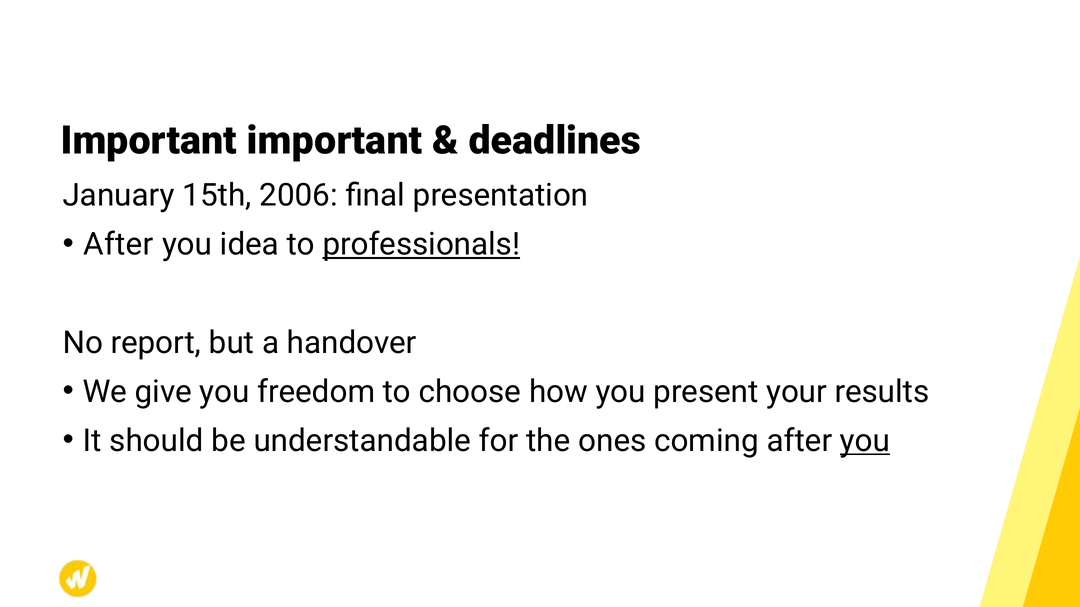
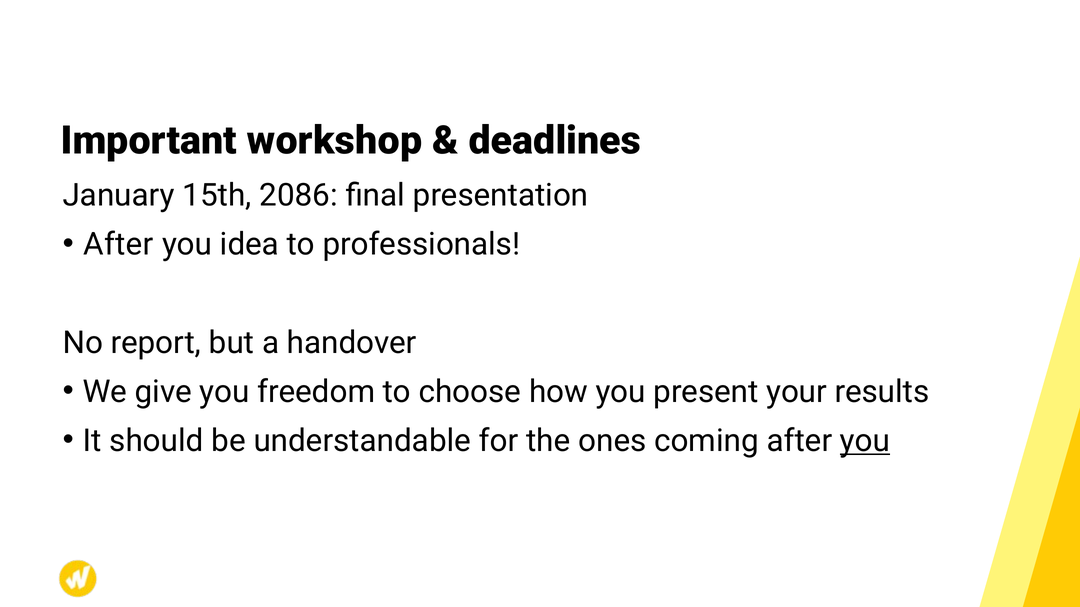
Important important: important -> workshop (335, 141)
2006: 2006 -> 2086 (299, 196)
professionals underline: present -> none (421, 245)
